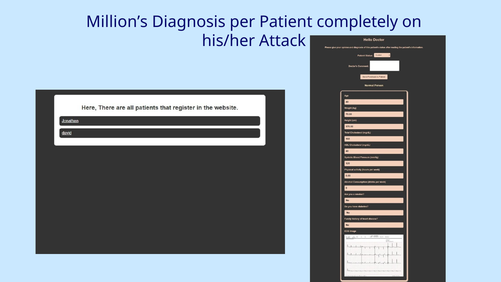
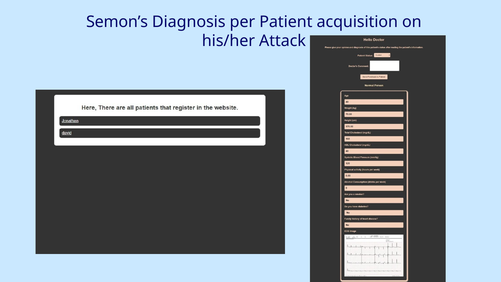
Million’s: Million’s -> Semon’s (117, 22)
completely: completely -> acquisition (357, 22)
